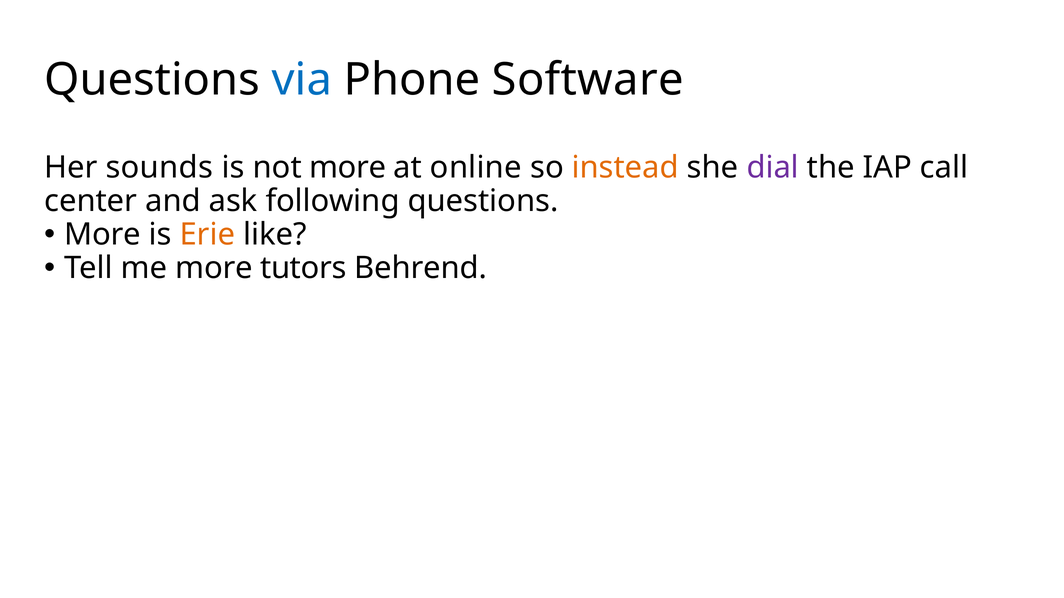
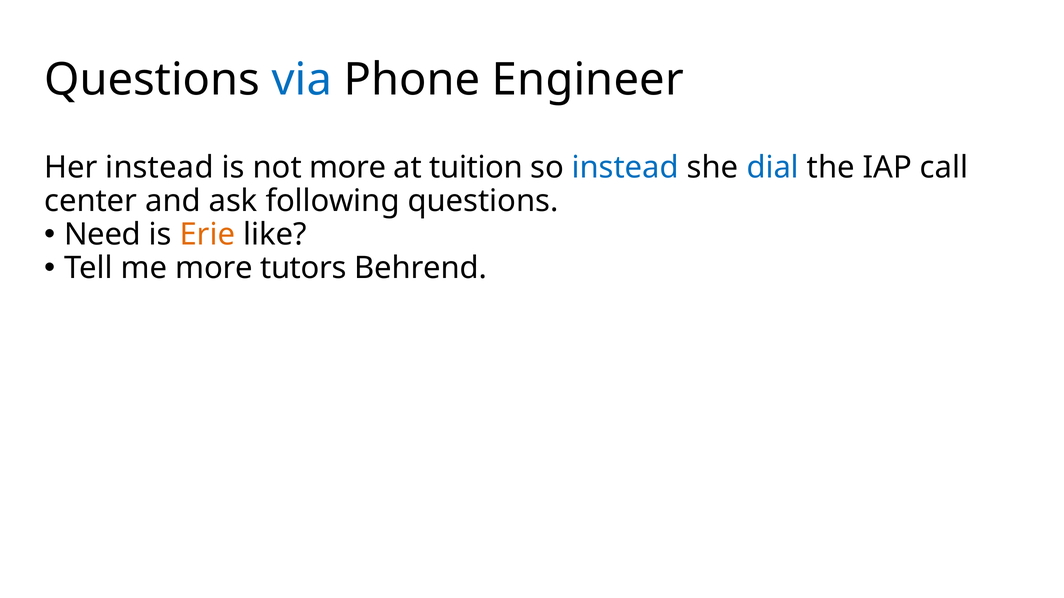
Software: Software -> Engineer (588, 80)
Her sounds: sounds -> instead (160, 168)
online: online -> tuition (476, 168)
instead colour: orange -> blue (625, 168)
dial colour: purple -> blue (773, 168)
More: More -> Need (103, 235)
